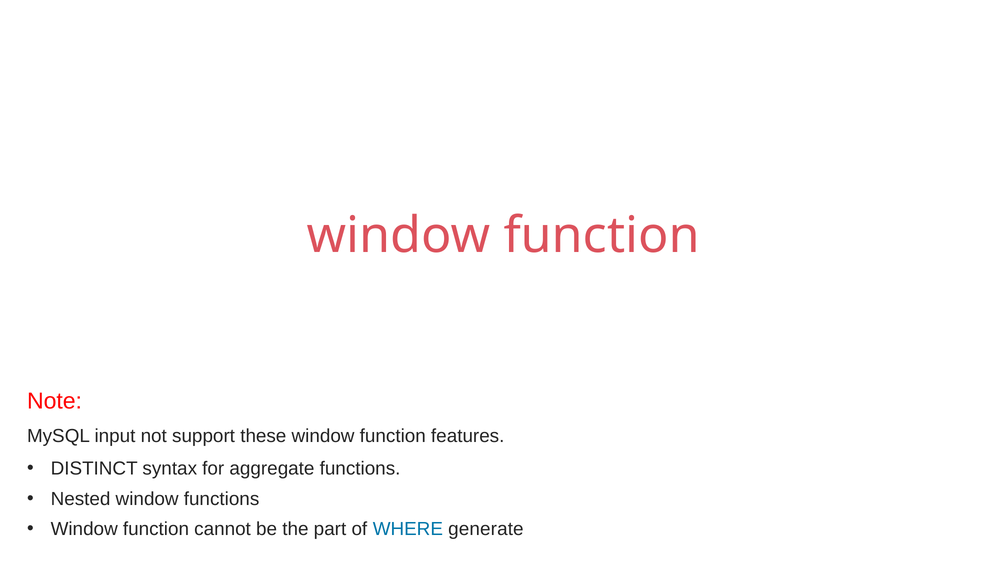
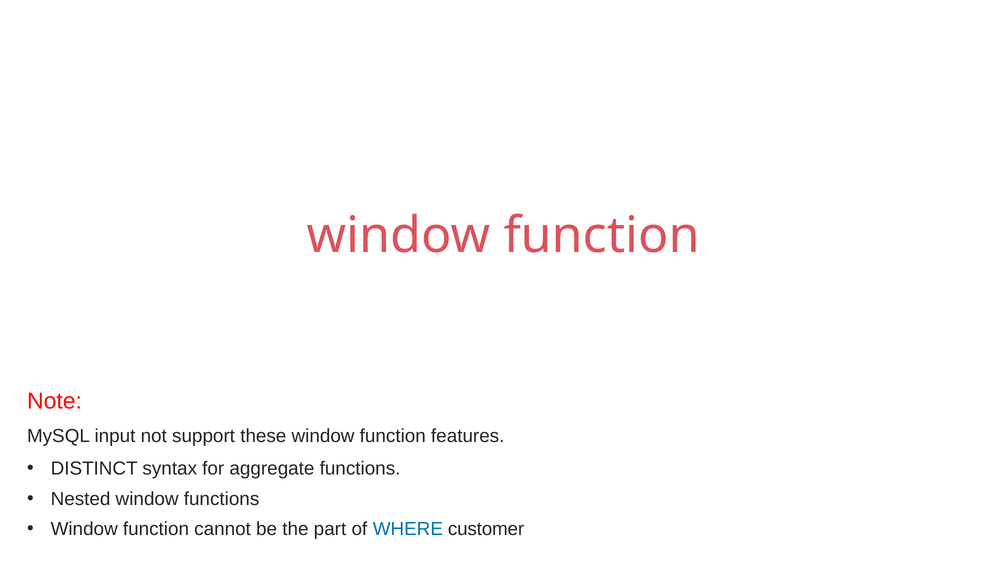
generate: generate -> customer (486, 529)
